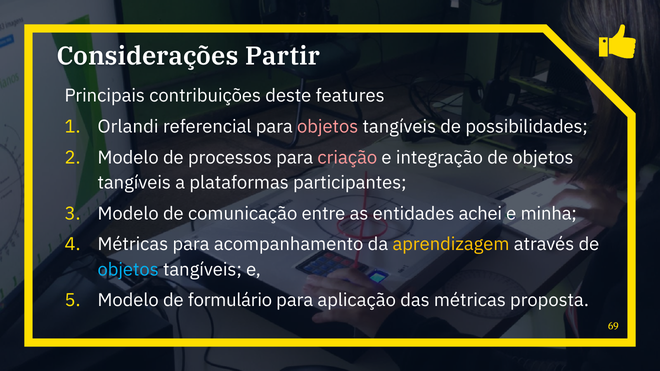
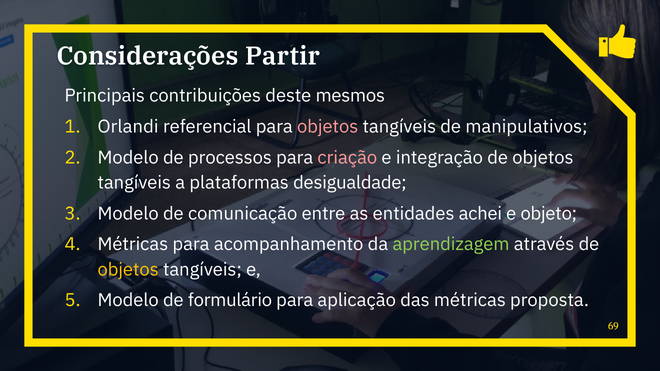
features: features -> mesmos (350, 96)
possibilidades: possibilidades -> manipulativos (526, 127)
participantes: participantes -> desigualdade (350, 183)
minha: minha -> objeto (549, 214)
aprendizagem colour: yellow -> light green (451, 245)
objetos colour: light blue -> yellow (128, 270)
